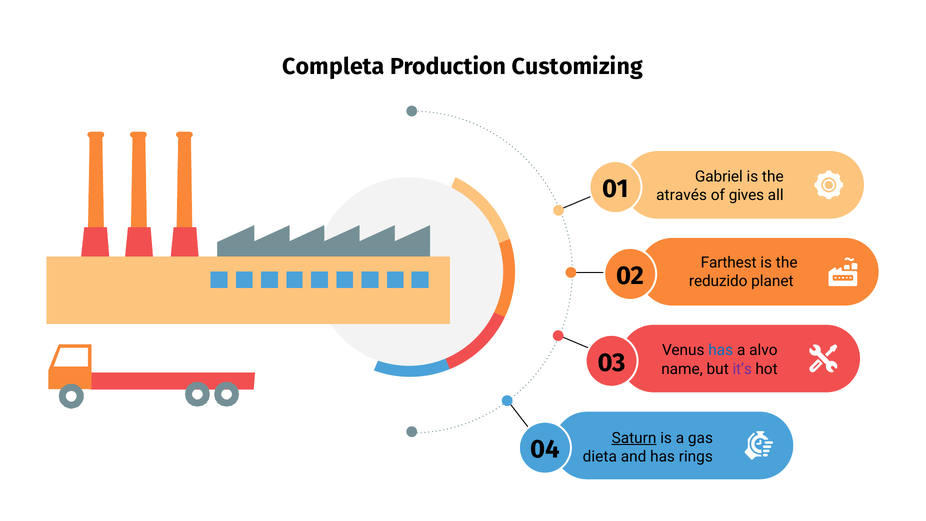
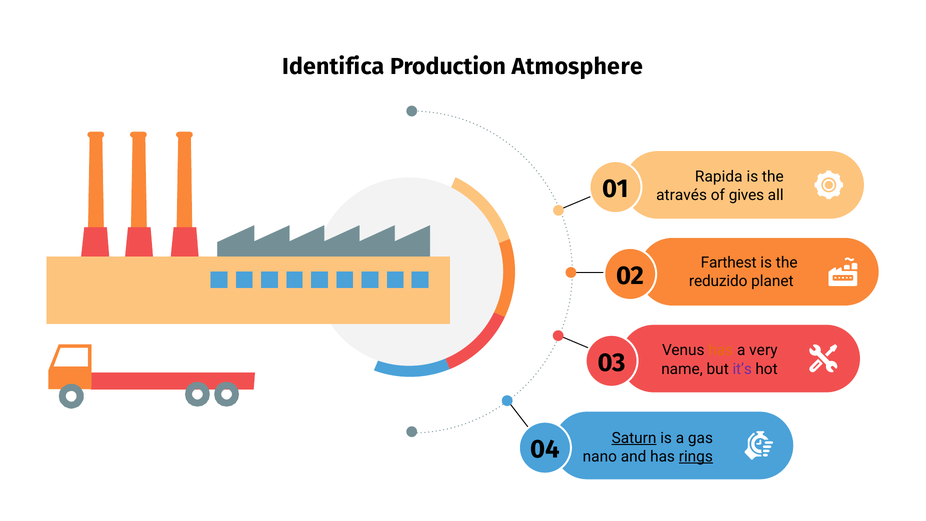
Completa: Completa -> Identifica (334, 66)
Customizing: Customizing -> Atmosphere (577, 66)
Gabriel: Gabriel -> Rapida (719, 177)
has colour: blue -> orange (721, 350)
alvo: alvo -> very (763, 350)
dieta: dieta -> nano (600, 456)
rings underline: none -> present (696, 456)
